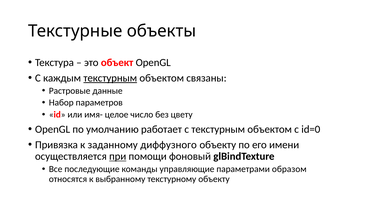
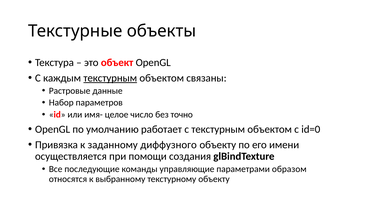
цвету: цвету -> точно (182, 114)
при underline: present -> none (118, 156)
фоновый: фоновый -> создания (190, 156)
